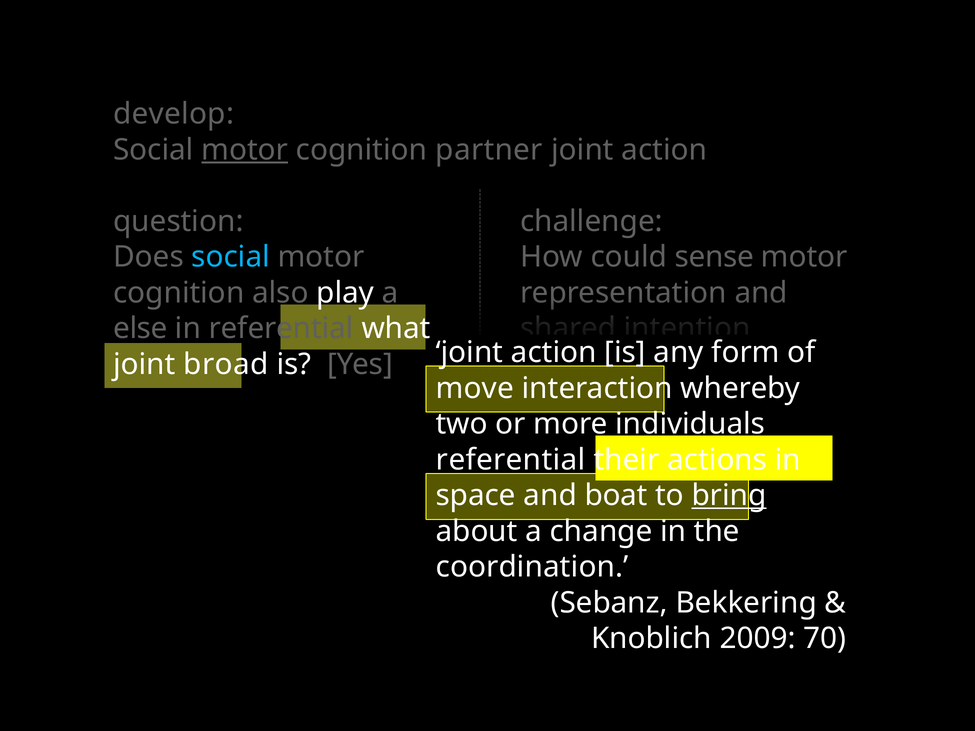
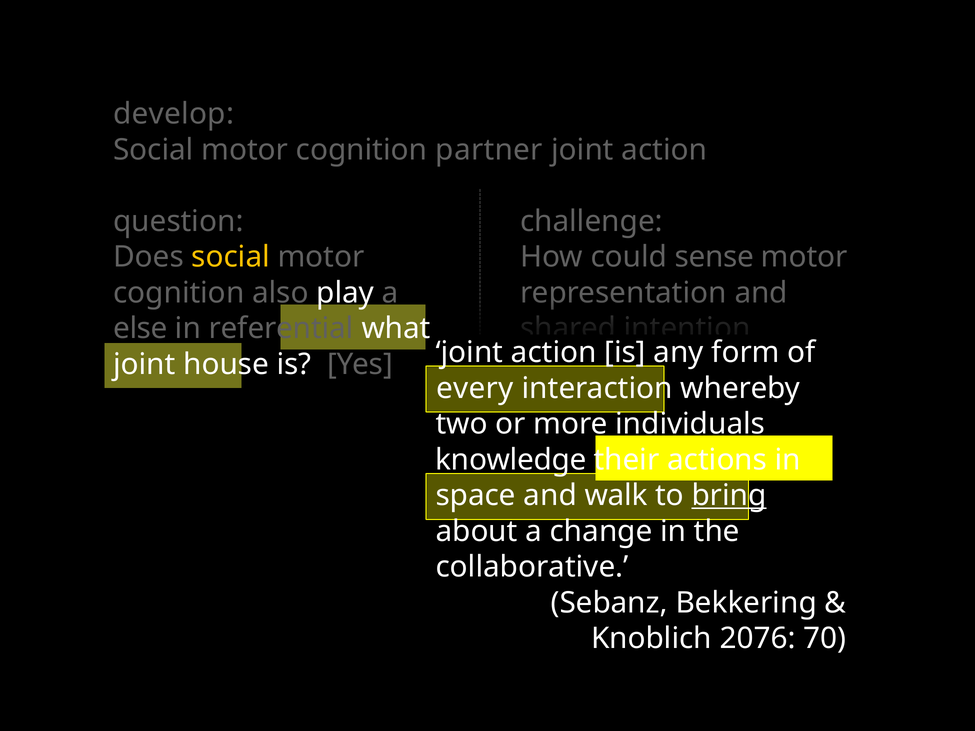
motor underline: present -> none (245, 150)
social colour: light blue -> yellow (231, 257)
broad: broad -> house (226, 364)
move: move -> every (475, 388)
referential: referential -> knowledge (511, 460)
boat: boat -> walk (616, 496)
coordination: coordination -> collaborative (532, 567)
2009: 2009 -> 2076 (758, 639)
